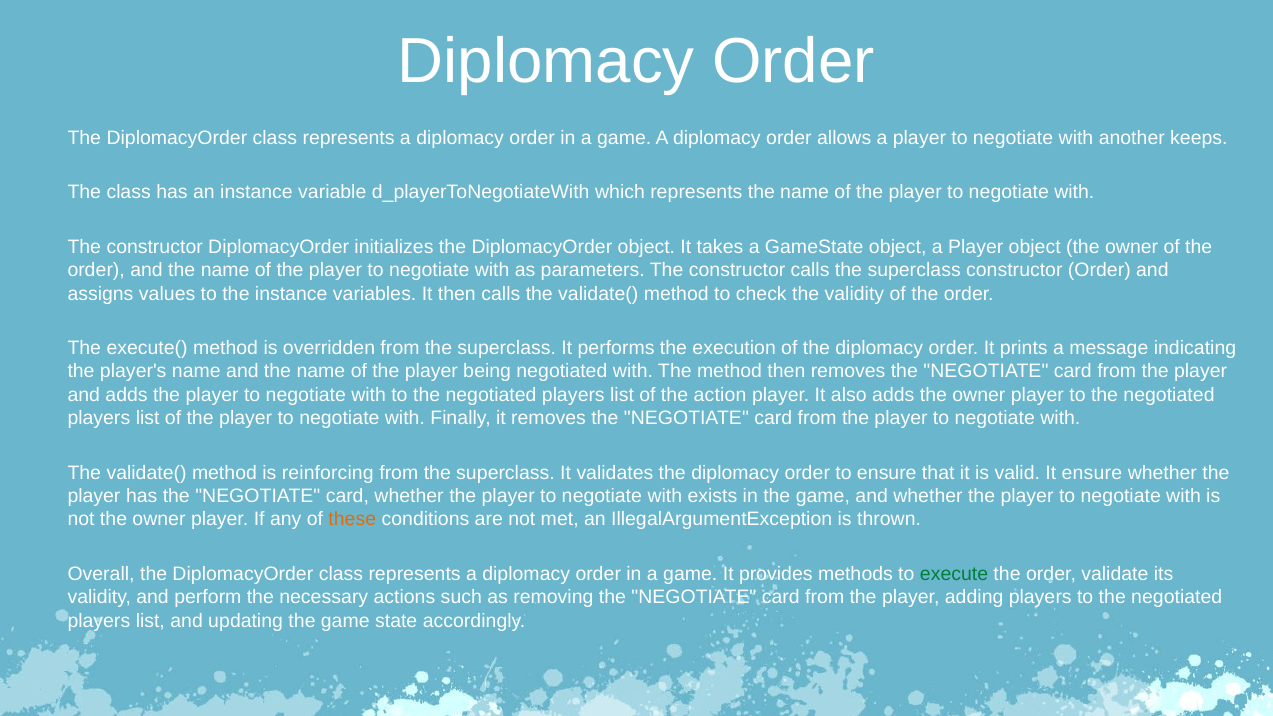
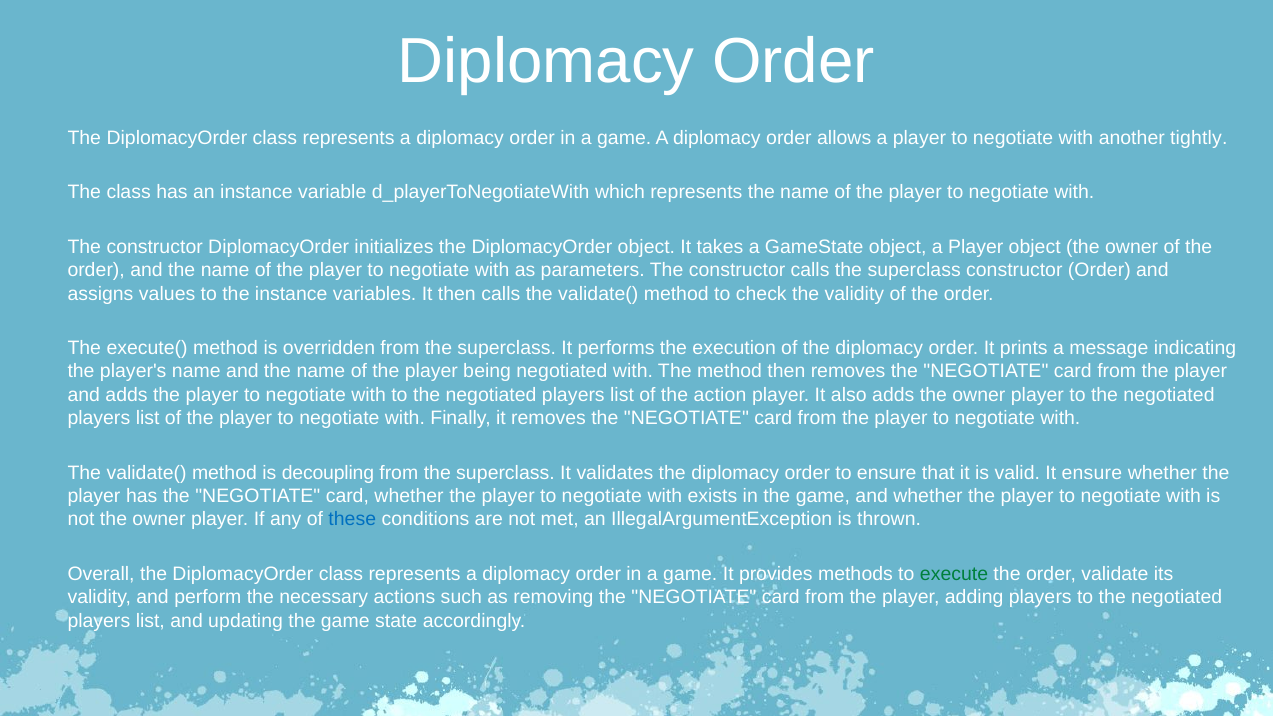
keeps: keeps -> tightly (1199, 138)
reinforcing: reinforcing -> decoupling (328, 473)
these colour: orange -> blue (352, 520)
